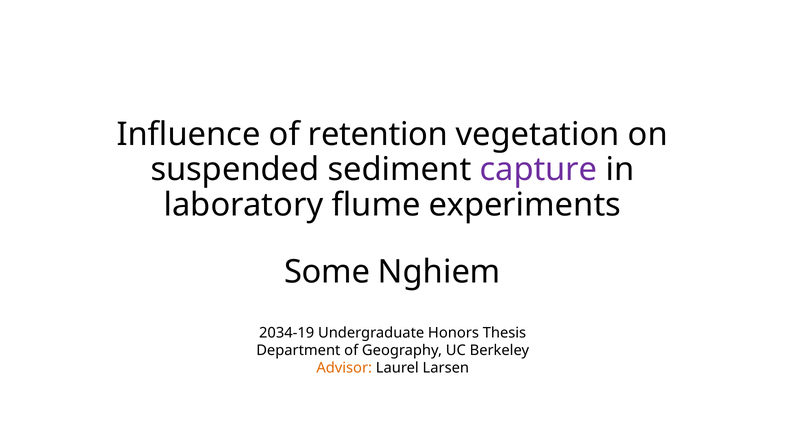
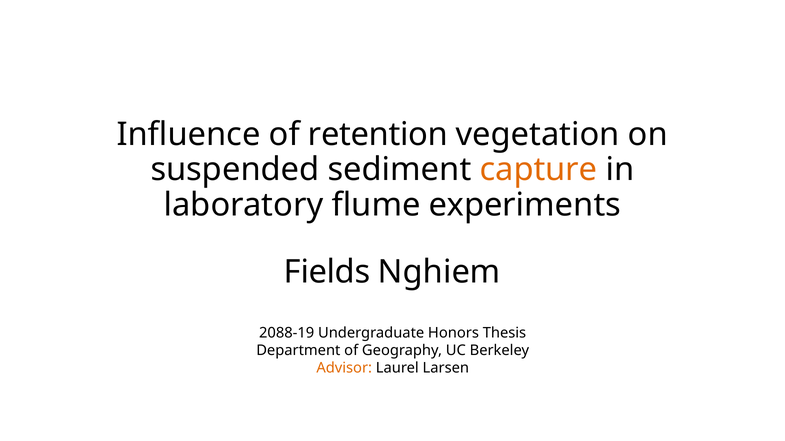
capture colour: purple -> orange (539, 170)
Some: Some -> Fields (327, 272)
2034-19: 2034-19 -> 2088-19 (287, 333)
